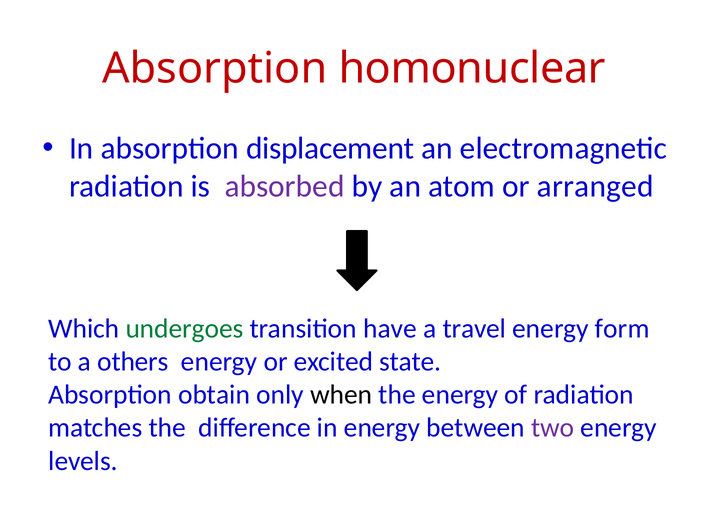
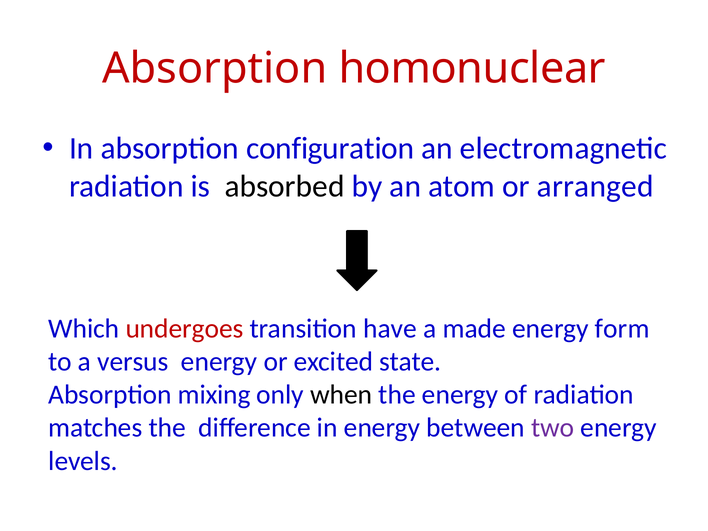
displacement: displacement -> configuration (330, 149)
absorbed colour: purple -> black (285, 186)
undergoes colour: green -> red (185, 329)
travel: travel -> made (474, 329)
others: others -> versus (133, 362)
obtain: obtain -> mixing (214, 395)
